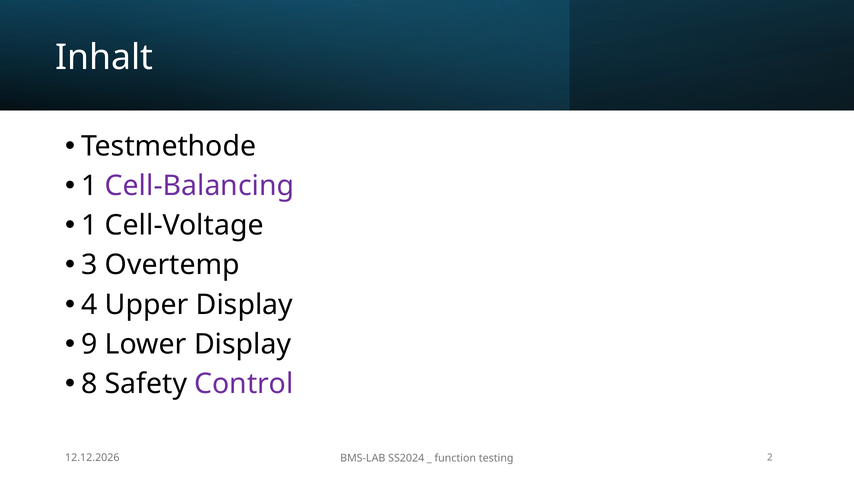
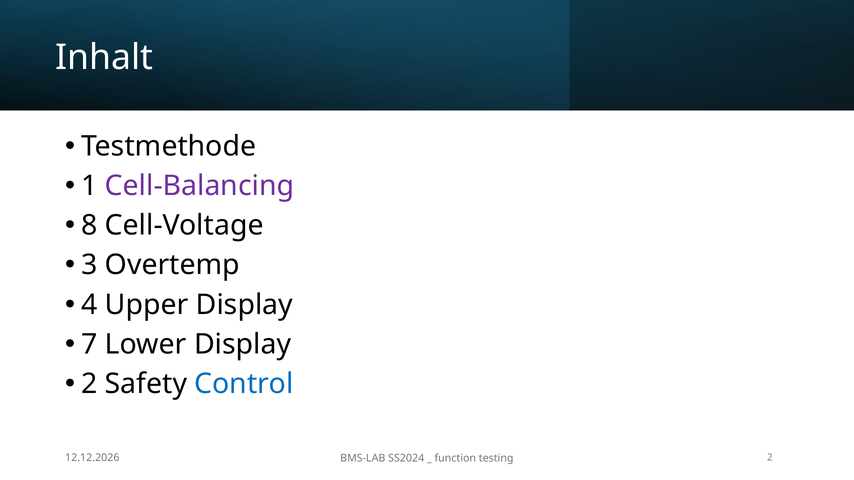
1: 1 -> 8 (89, 226)
9: 9 -> 7 (89, 345)
8: 8 -> 2 (89, 384)
Control colour: purple -> blue (244, 384)
